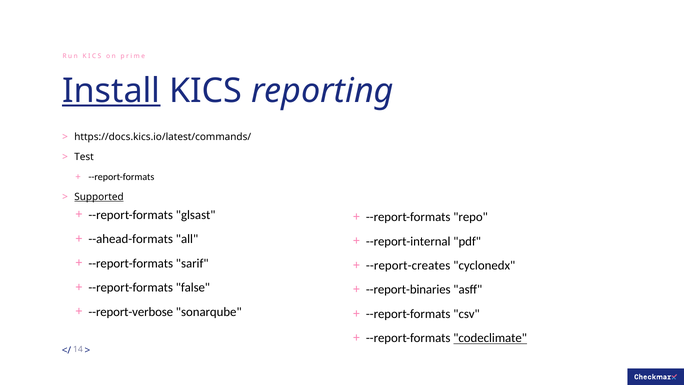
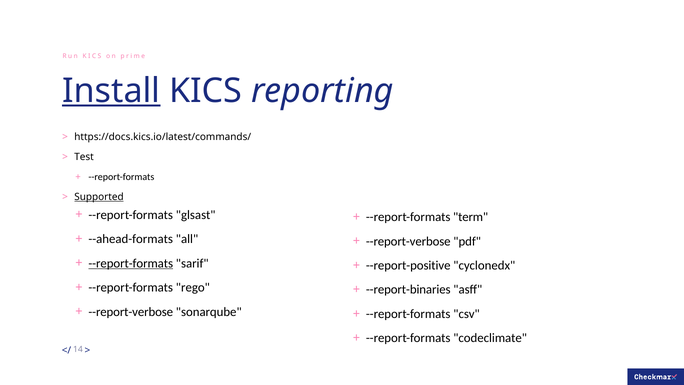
repo: repo -> term (471, 217)
--report-internal: --report-internal -> --report-verbose (408, 241)
--report-formats underline: none -> present (131, 263)
--report-creates: --report-creates -> --report-positive (408, 265)
false: false -> rego (193, 287)
codeclimate underline: present -> none (490, 338)
